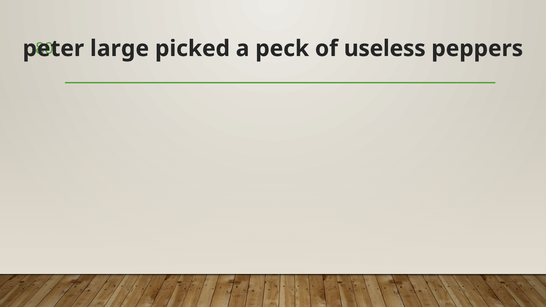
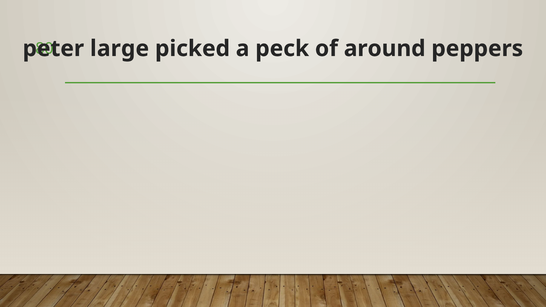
useless: useless -> around (385, 49)
